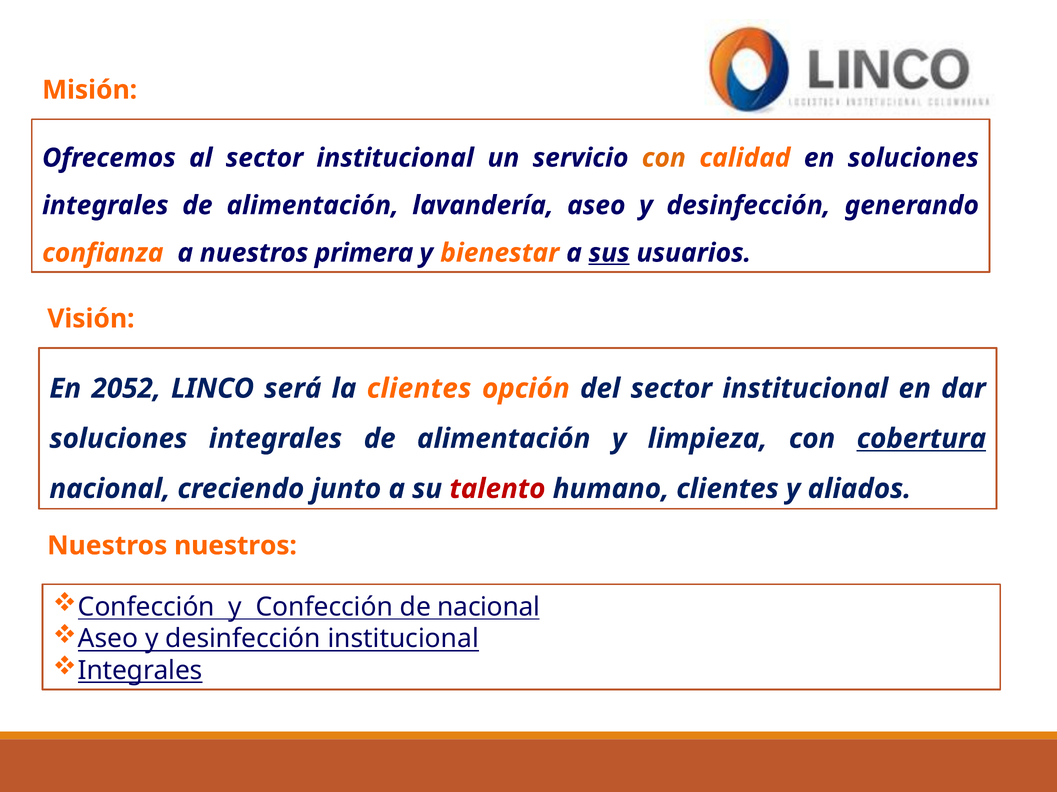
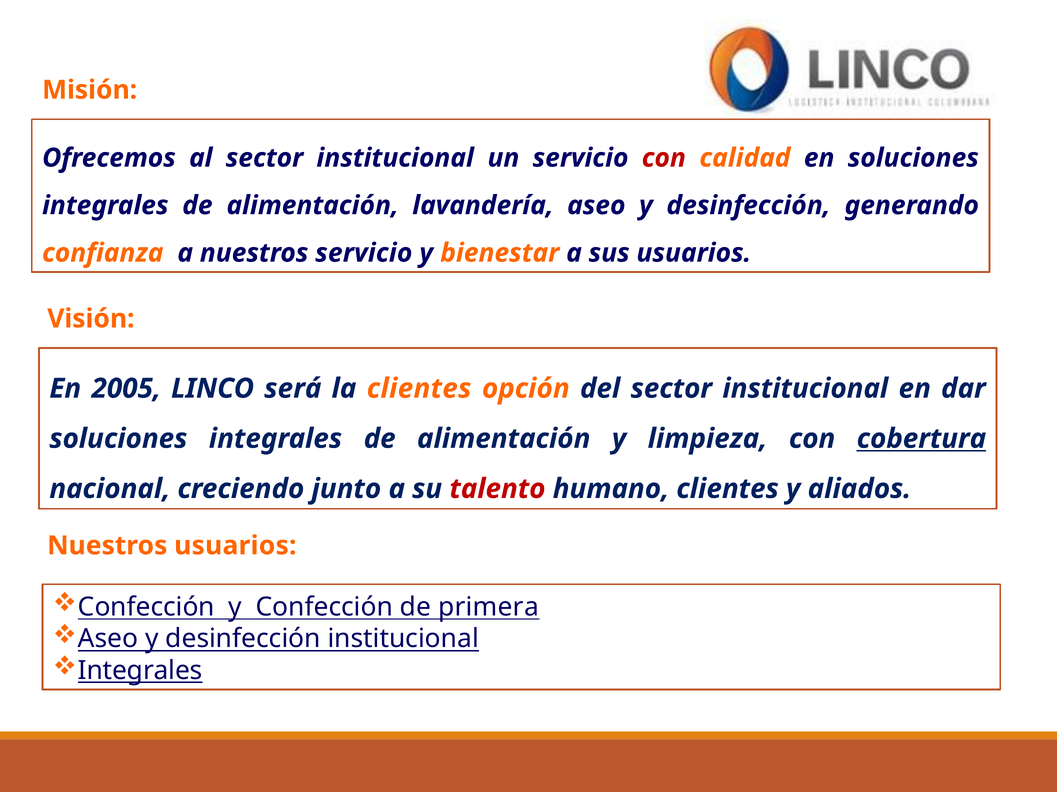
con colour: orange -> red (664, 158)
nuestros primera: primera -> servicio (364, 253)
sus underline: present -> none (609, 253)
2052: 2052 -> 2005 (126, 389)
Nuestros nuestros: nuestros -> usuarios (235, 546)
de nacional: nacional -> primera (488, 608)
